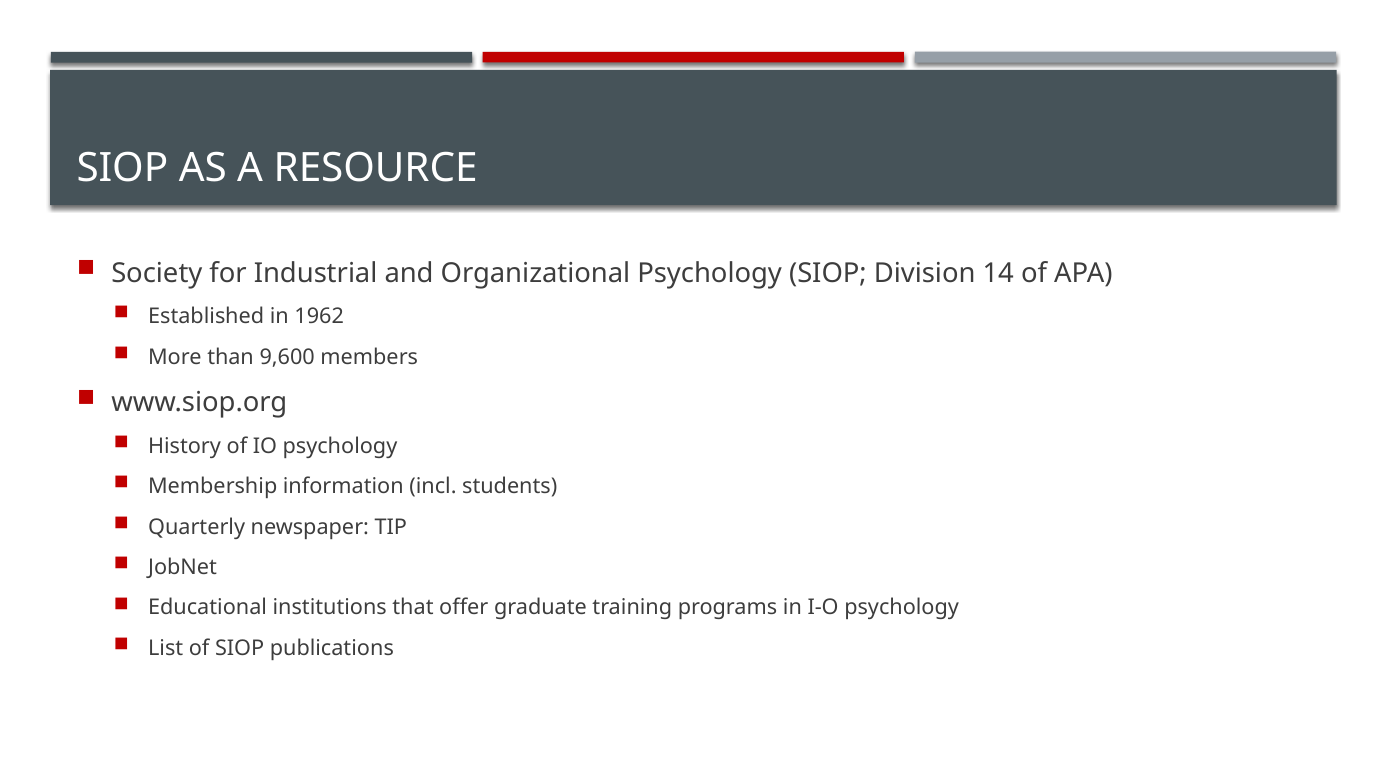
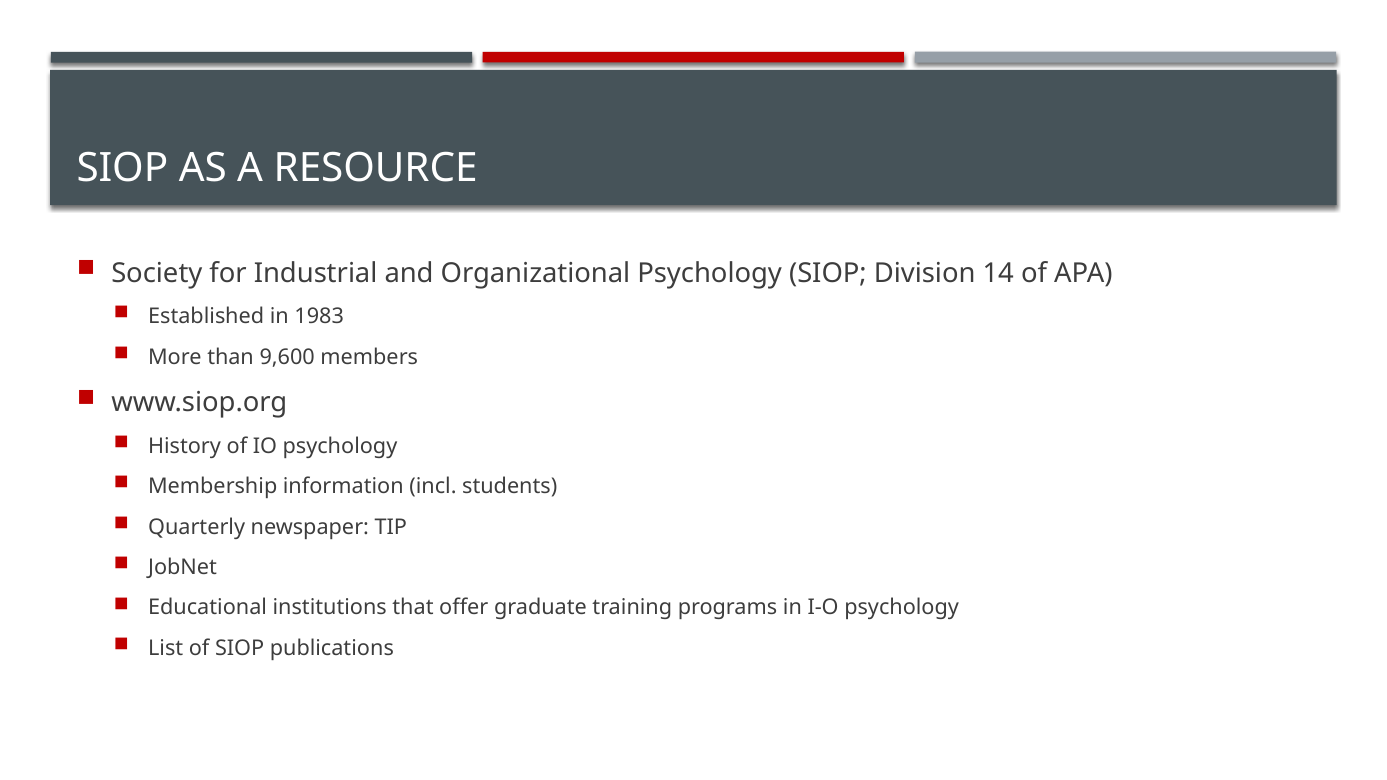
1962: 1962 -> 1983 (319, 317)
